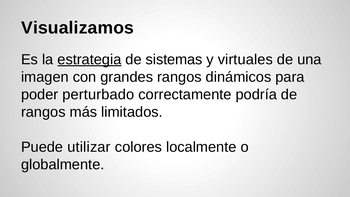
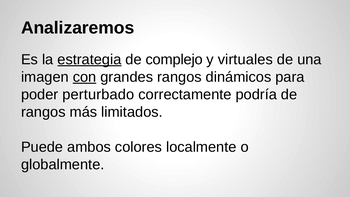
Visualizamos: Visualizamos -> Analizaremos (78, 28)
sistemas: sistemas -> complejo (174, 59)
con underline: none -> present (85, 77)
utilizar: utilizar -> ambos (89, 147)
